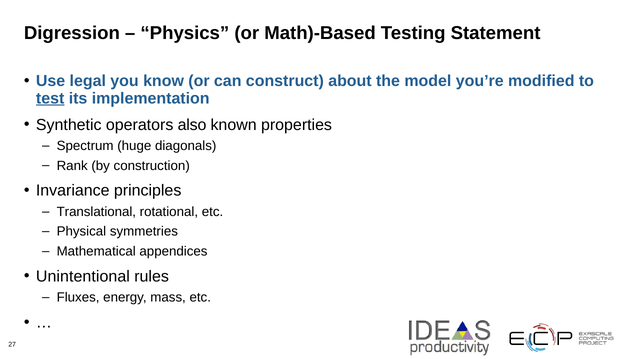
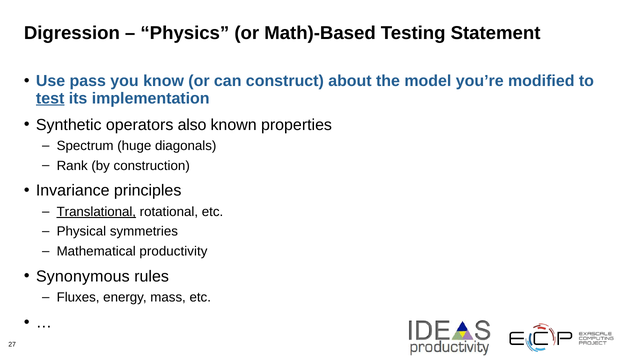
legal: legal -> pass (88, 81)
Translational underline: none -> present (96, 212)
appendices: appendices -> productivity (173, 251)
Unintentional: Unintentional -> Synonymous (83, 276)
